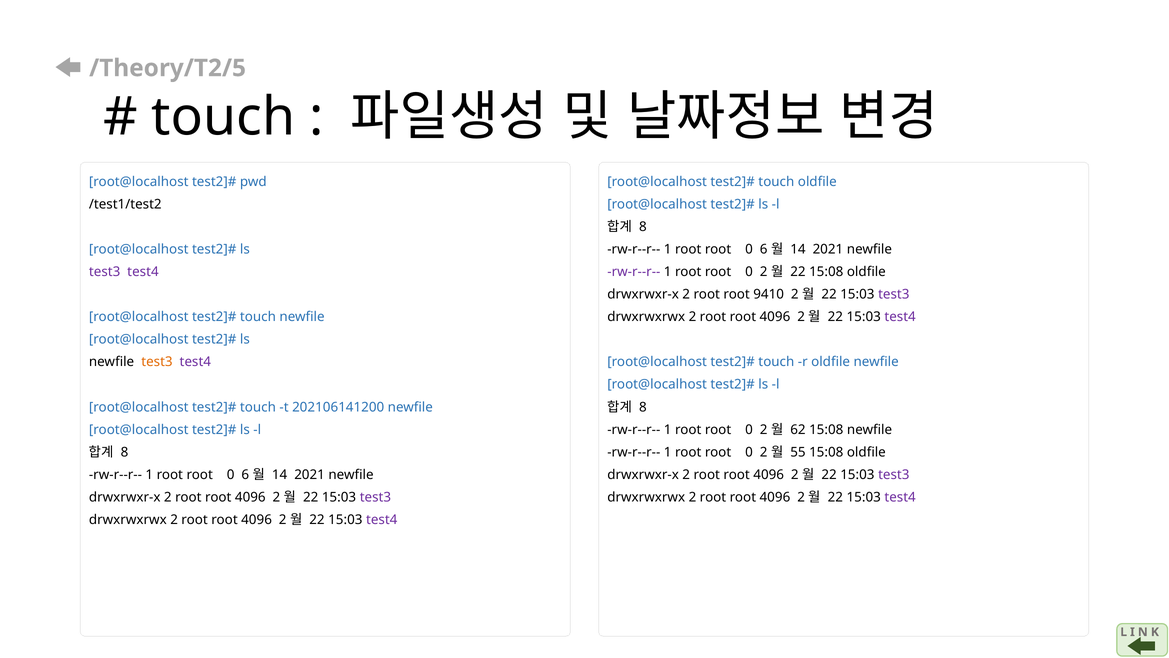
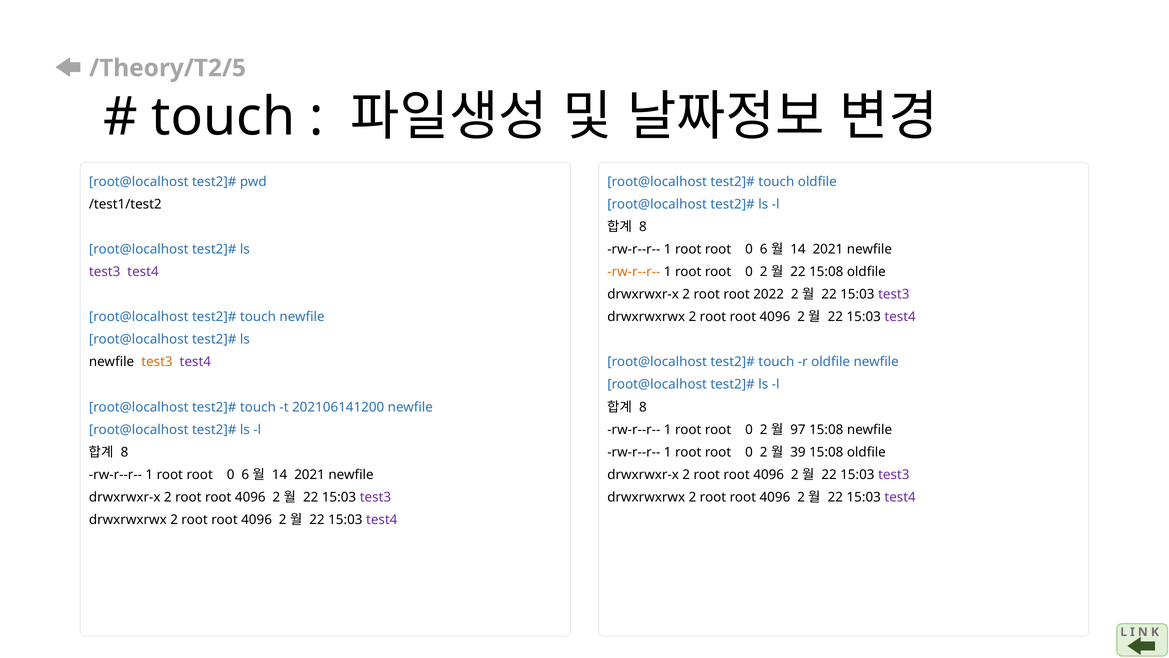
rw-r--r-- colour: purple -> orange (634, 272)
9410: 9410 -> 2022 (769, 294)
62: 62 -> 97 (798, 429)
55: 55 -> 39 (798, 452)
